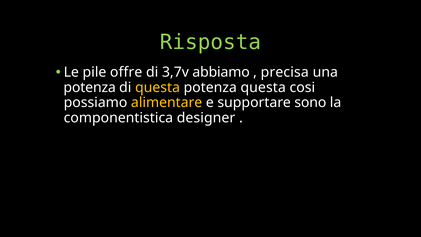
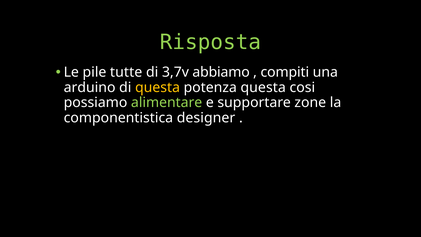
offre: offre -> tutte (126, 72)
precisa: precisa -> compiti (285, 72)
potenza: potenza -> arduino (90, 87)
alimentare colour: yellow -> light green (167, 103)
sono: sono -> zone (310, 103)
